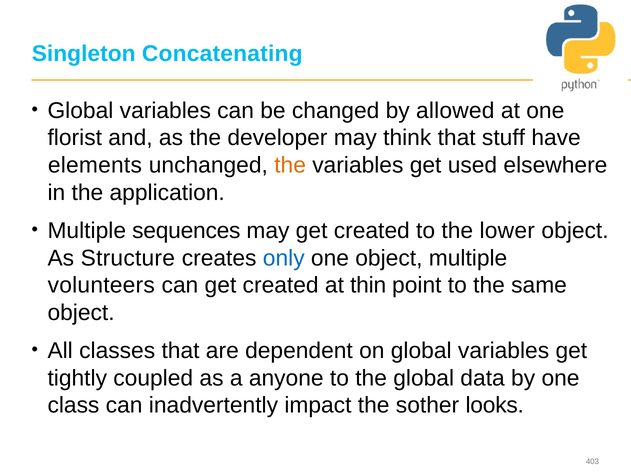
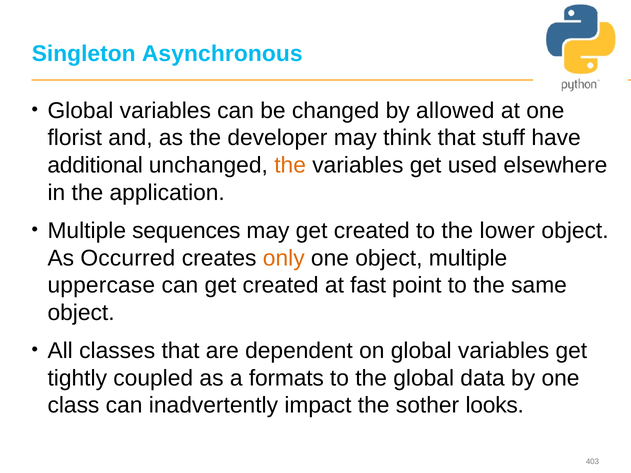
Concatenating: Concatenating -> Asynchronous (222, 54)
elements: elements -> additional (95, 165)
Structure: Structure -> Occurred (128, 258)
only colour: blue -> orange (284, 258)
volunteers: volunteers -> uppercase (101, 286)
thin: thin -> fast (368, 286)
anyone: anyone -> formats (286, 378)
